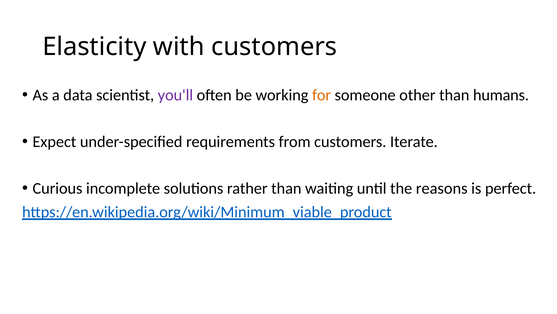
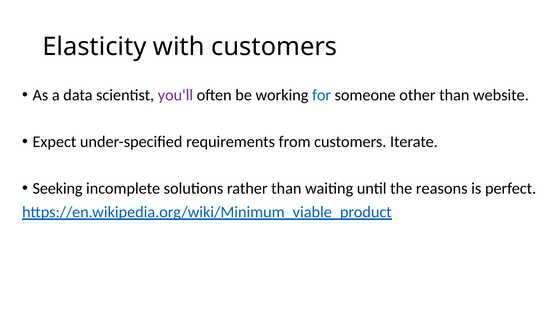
for colour: orange -> blue (322, 95)
humans: humans -> website (501, 95)
Curious: Curious -> Seeking (58, 188)
